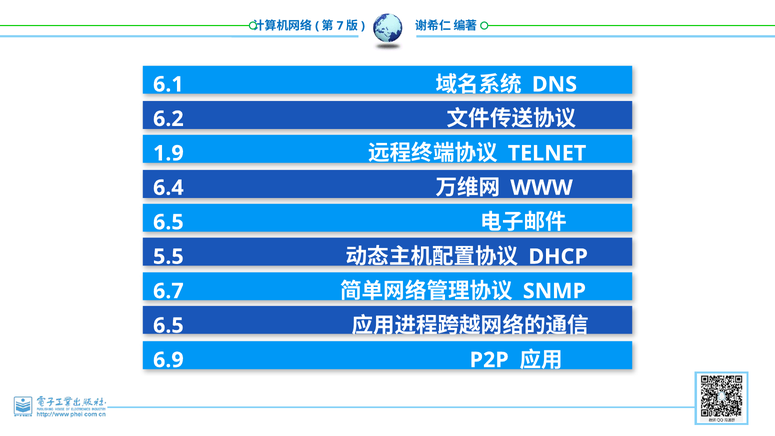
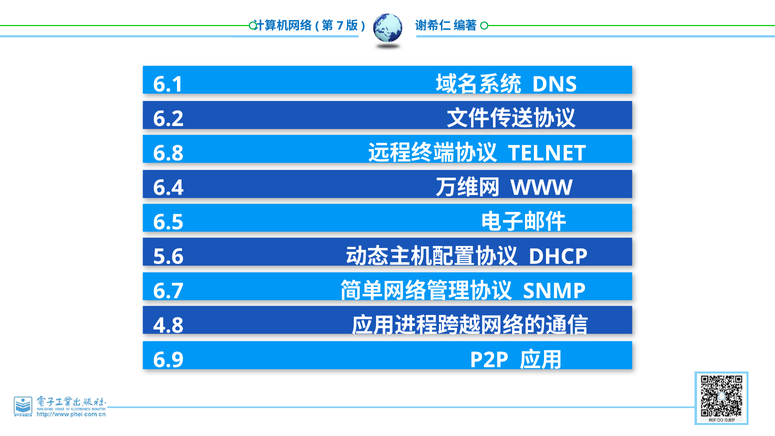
1.9: 1.9 -> 6.8 (168, 153)
5.5: 5.5 -> 5.6 (168, 257)
6.5: 6.5 -> 4.8 (168, 326)
